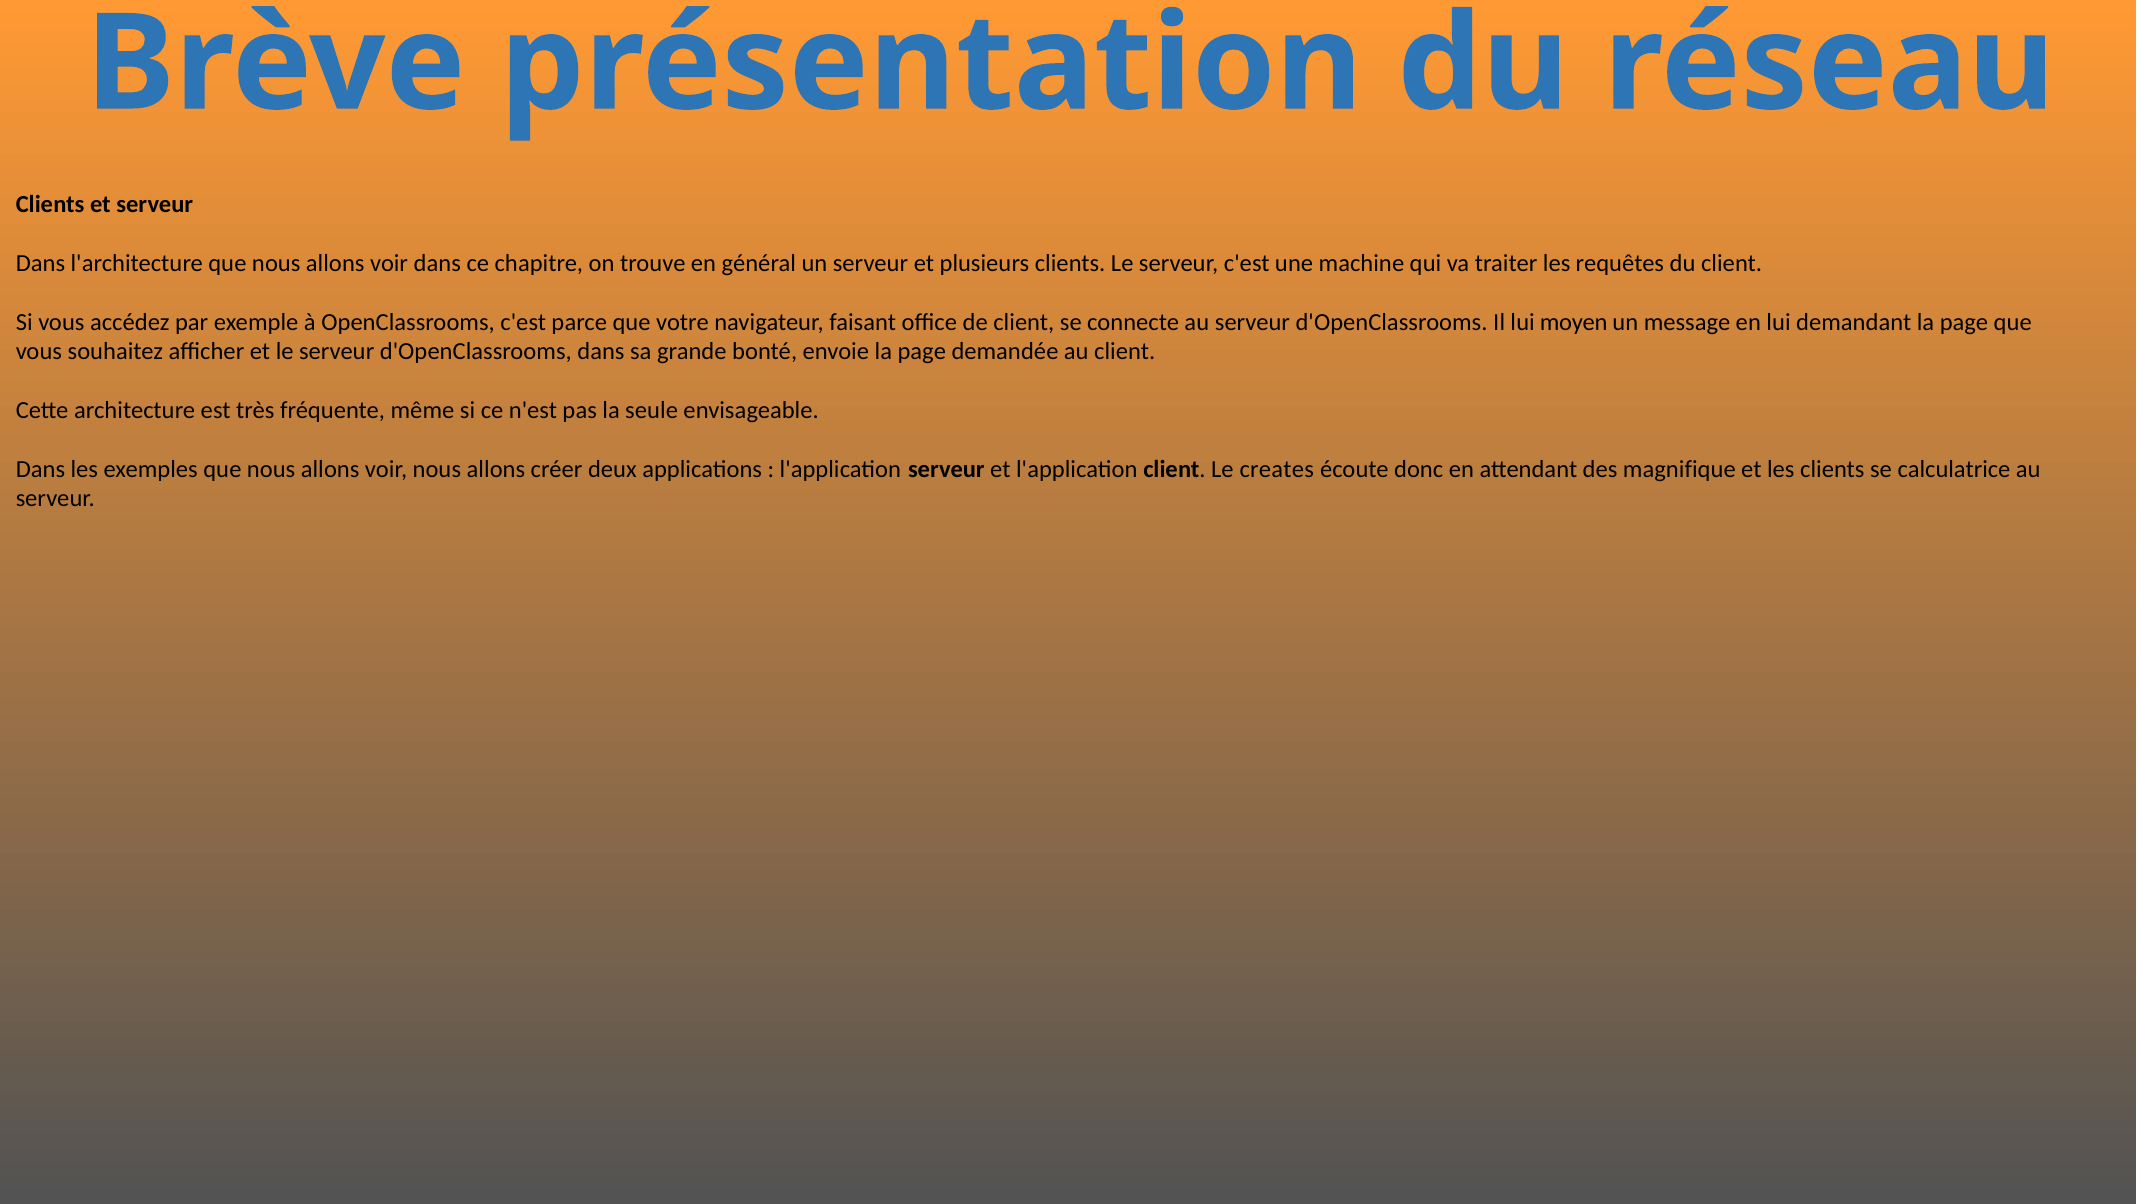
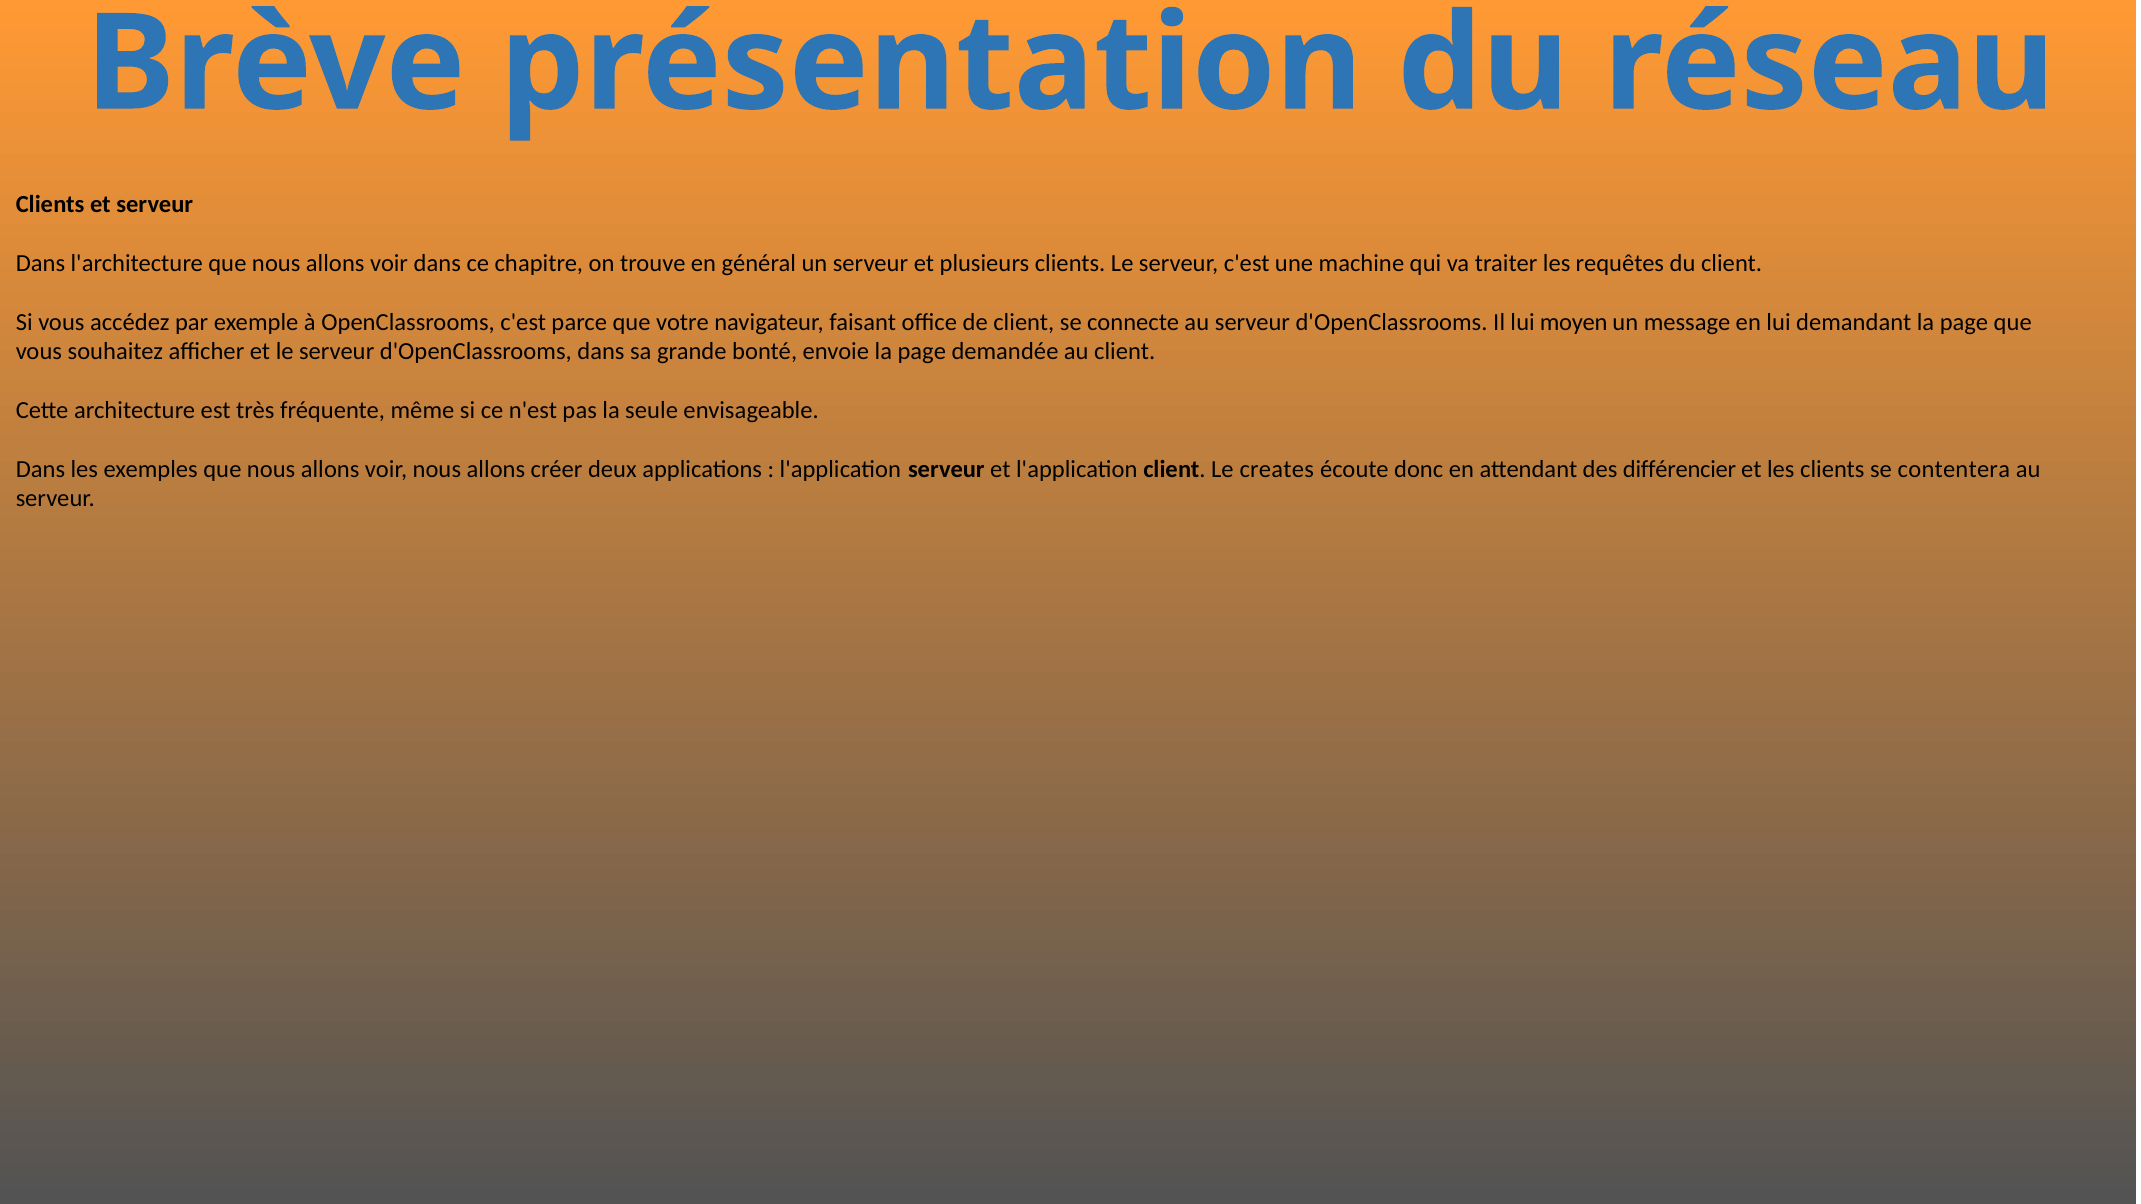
magnifique: magnifique -> différencier (1680, 469)
calculatrice: calculatrice -> contentera (1954, 469)
